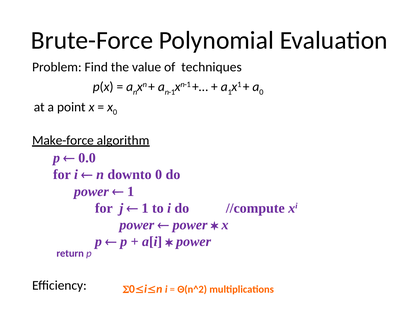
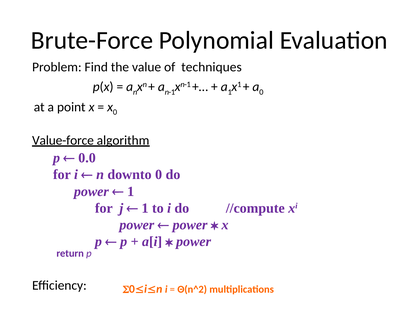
Make-force: Make-force -> Value-force (63, 140)
